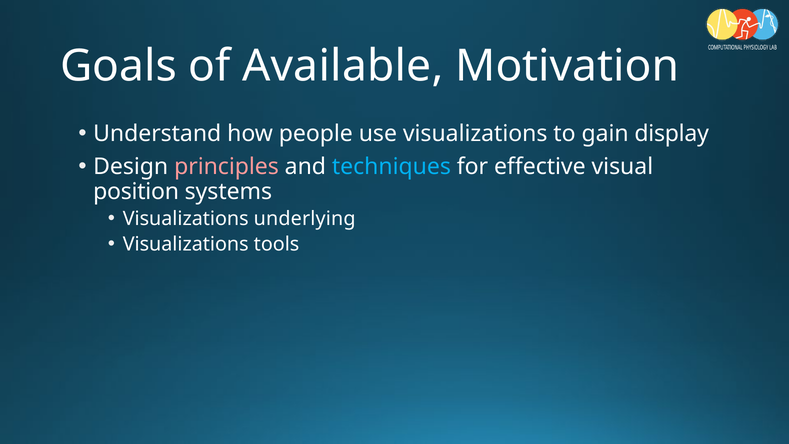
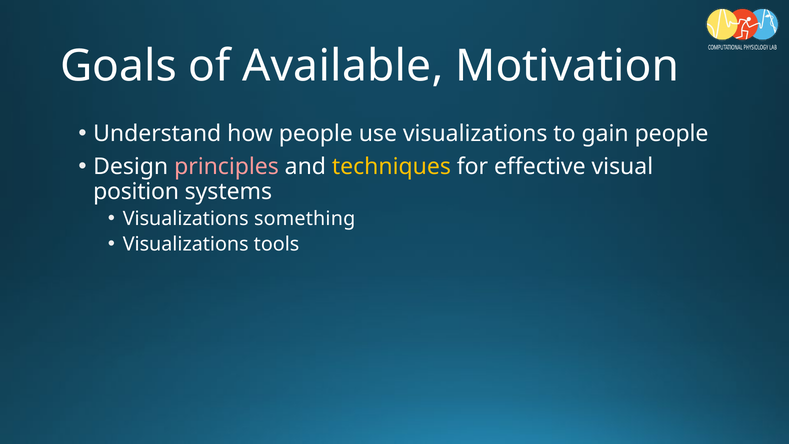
gain display: display -> people (672, 133)
techniques colour: light blue -> yellow (391, 166)
underlying: underlying -> something (305, 219)
